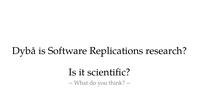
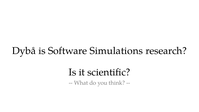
Replications: Replications -> Simulations (116, 51)
